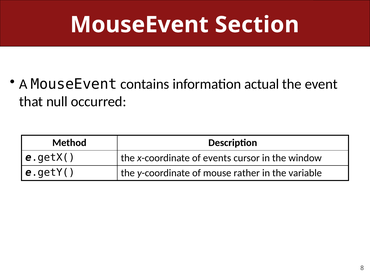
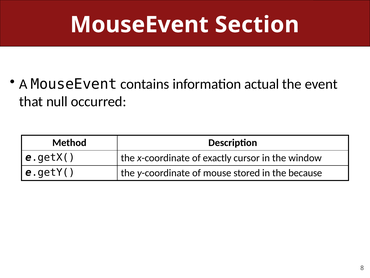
events: events -> exactly (217, 158)
rather: rather -> stored (247, 173)
variable: variable -> because (305, 173)
